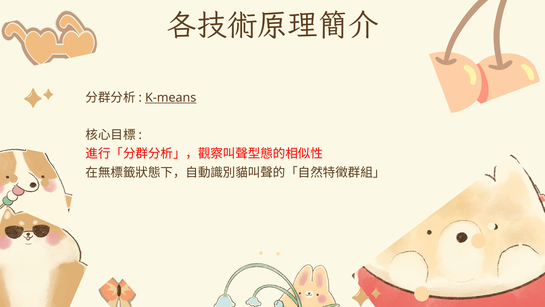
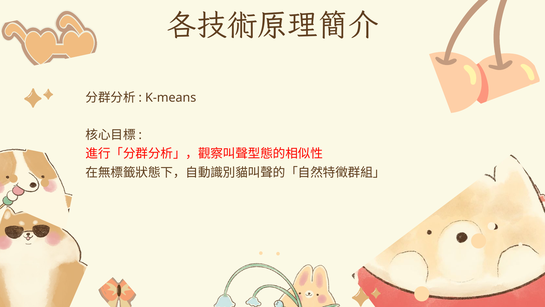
K-means underline: present -> none (171, 97)
